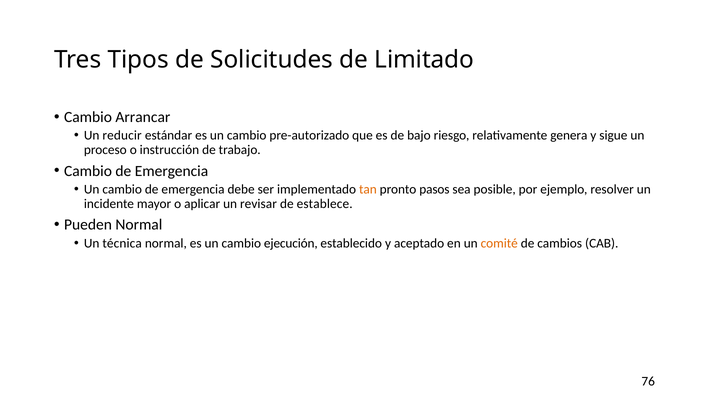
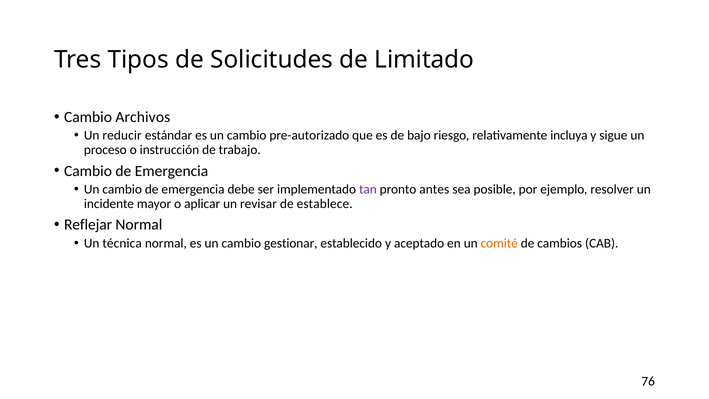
Arrancar: Arrancar -> Archivos (143, 117)
genera: genera -> incluya (569, 135)
tan colour: orange -> purple (368, 189)
pasos: pasos -> antes (434, 189)
Pueden: Pueden -> Reflejar (88, 225)
ejecución: ejecución -> gestionar (291, 243)
